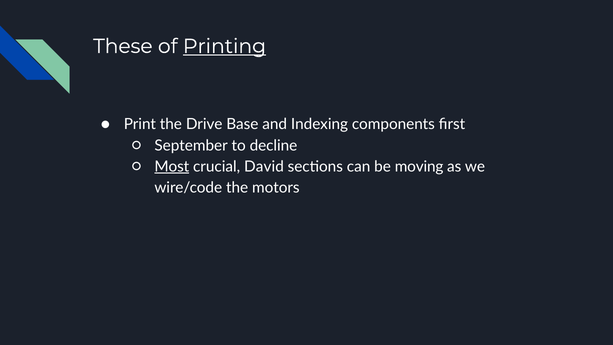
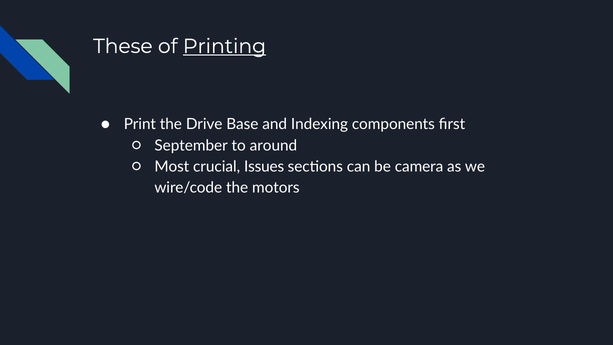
decline: decline -> around (273, 145)
Most underline: present -> none (172, 167)
David: David -> Issues (264, 167)
moving: moving -> camera (419, 167)
